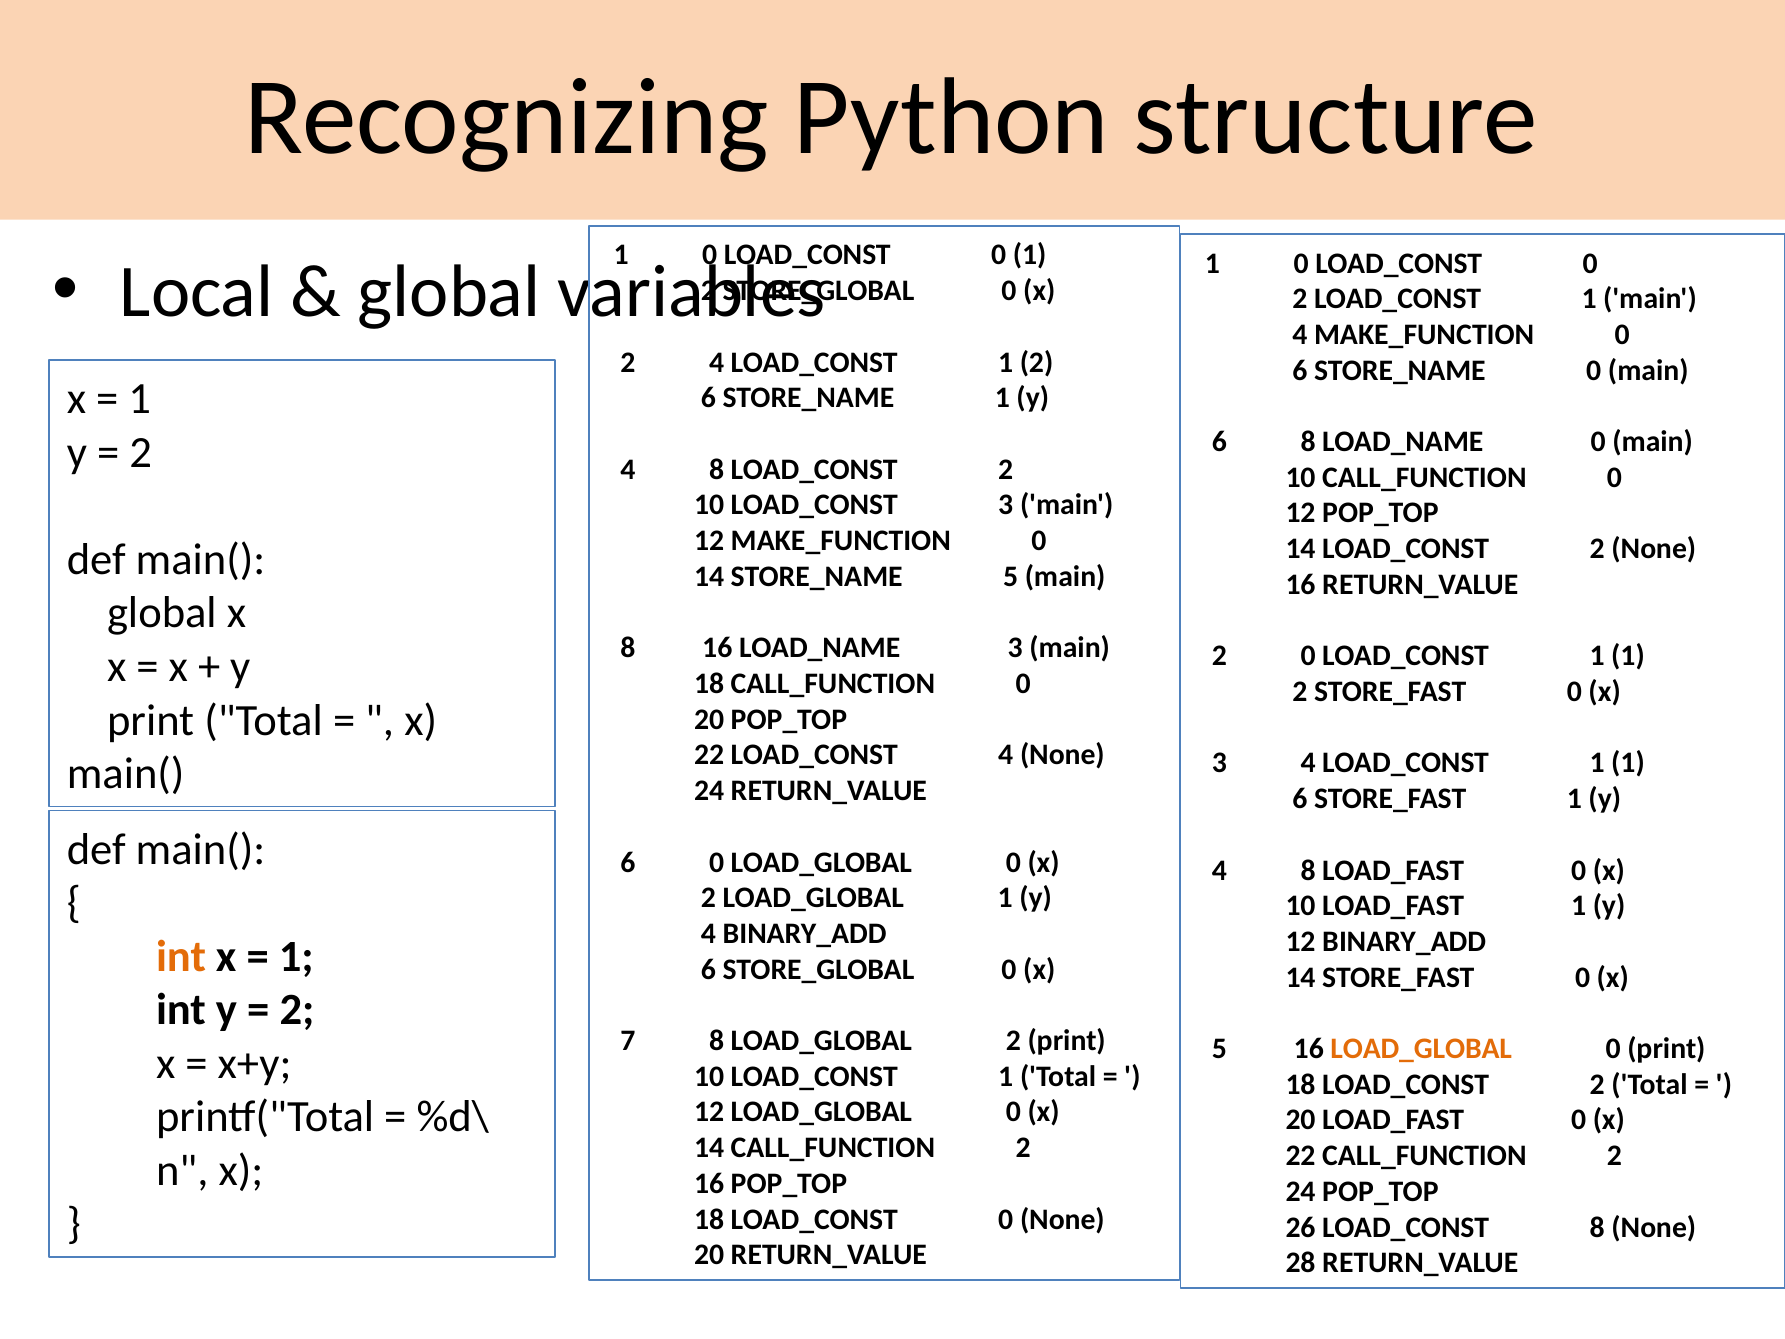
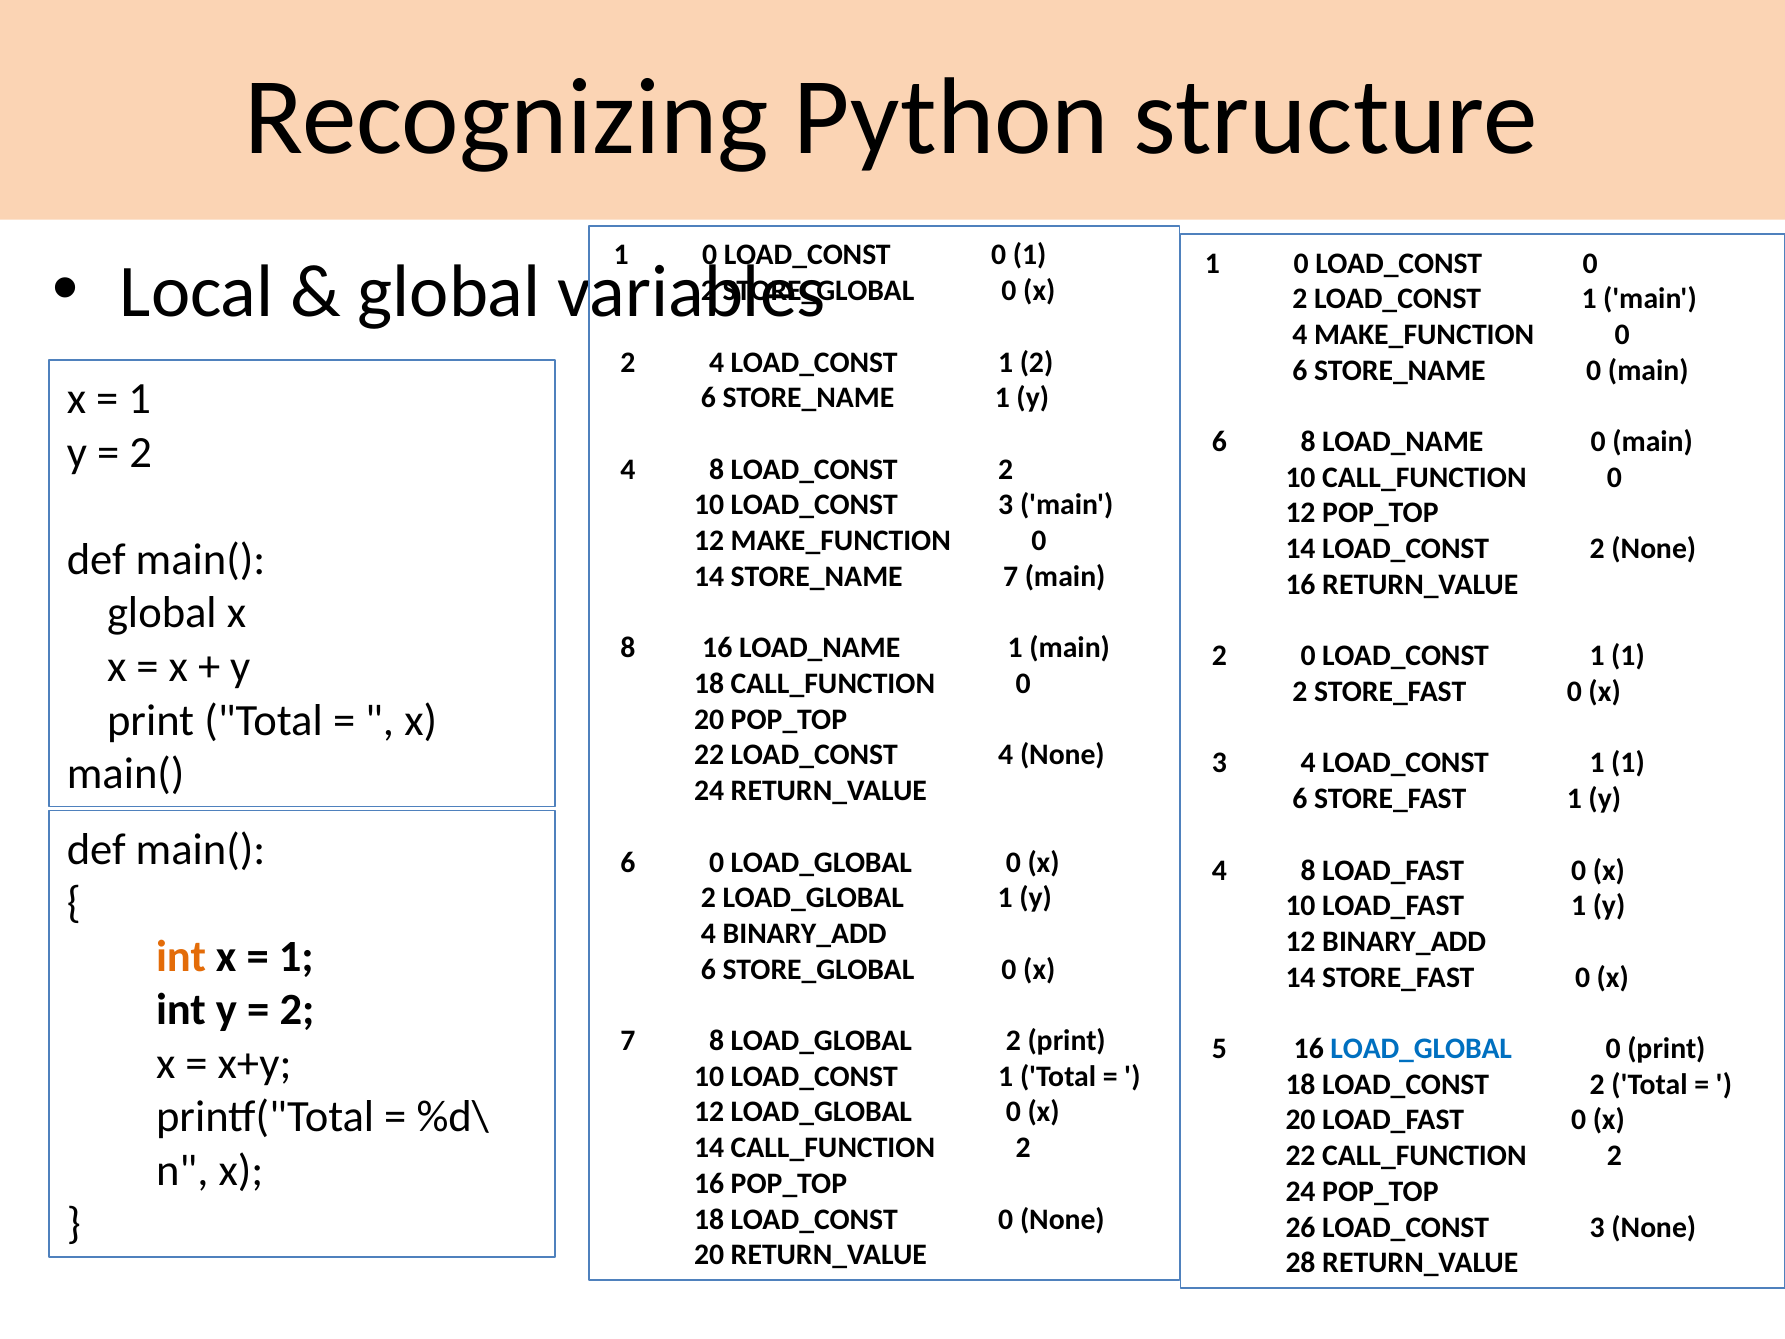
STORE_NAME 5: 5 -> 7 (1011, 576)
LOAD_NAME 3: 3 -> 1 (1015, 648)
LOAD_GLOBAL colour: orange -> blue (1421, 1049)
26 LOAD_CONST 8: 8 -> 3 (1597, 1227)
